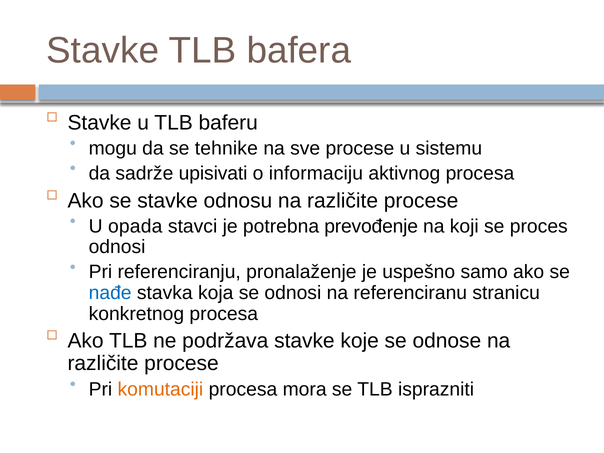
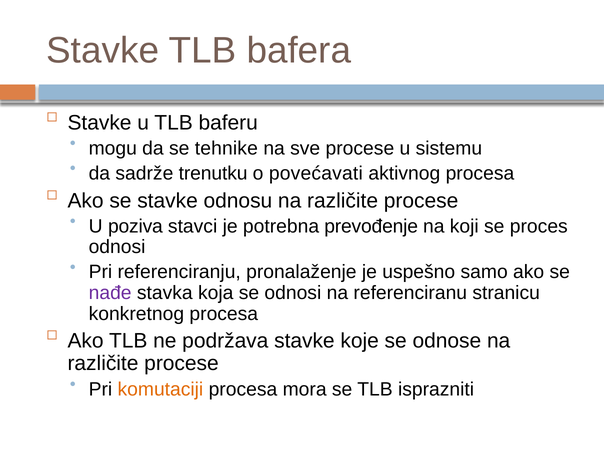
upisivati: upisivati -> trenutku (213, 173)
informaciju: informaciju -> povećavati (316, 173)
opada: opada -> poziva (135, 226)
nađe colour: blue -> purple (110, 293)
